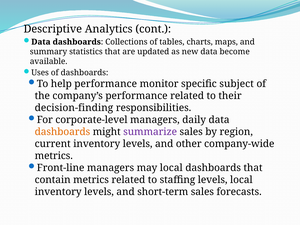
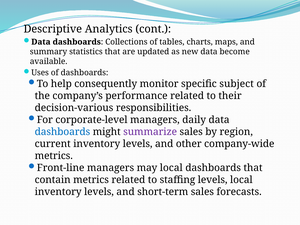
help performance: performance -> consequently (106, 84)
decision-finding: decision-finding -> decision-various (74, 108)
dashboards colour: orange -> blue (62, 132)
